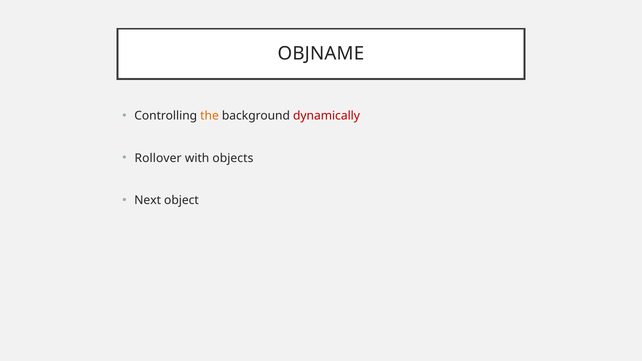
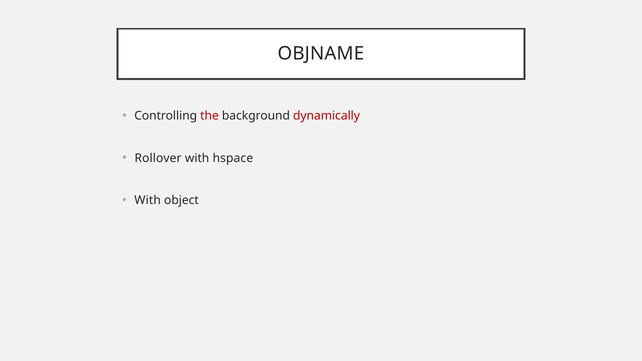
the colour: orange -> red (210, 116)
objects: objects -> hspace (233, 158)
Next: Next -> With (148, 200)
